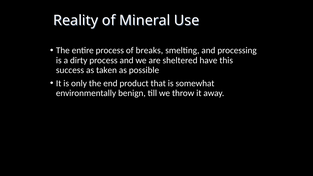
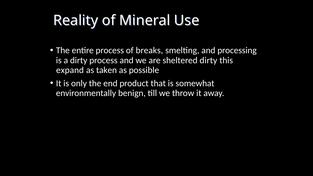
sheltered have: have -> dirty (208, 60)
success: success -> expand (70, 70)
